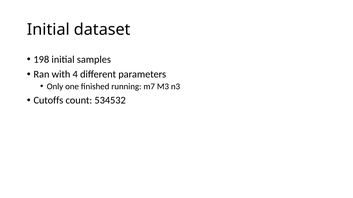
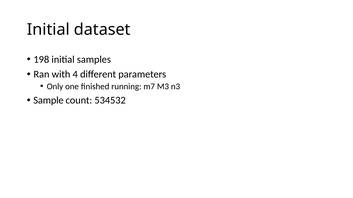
Cutoffs: Cutoffs -> Sample (48, 101)
